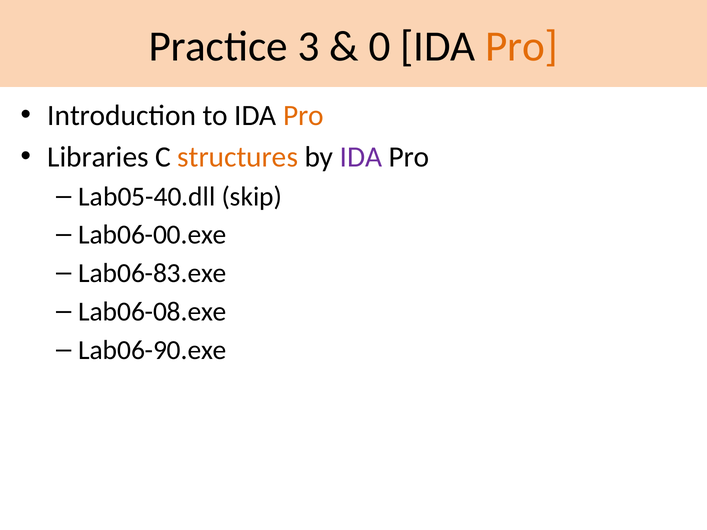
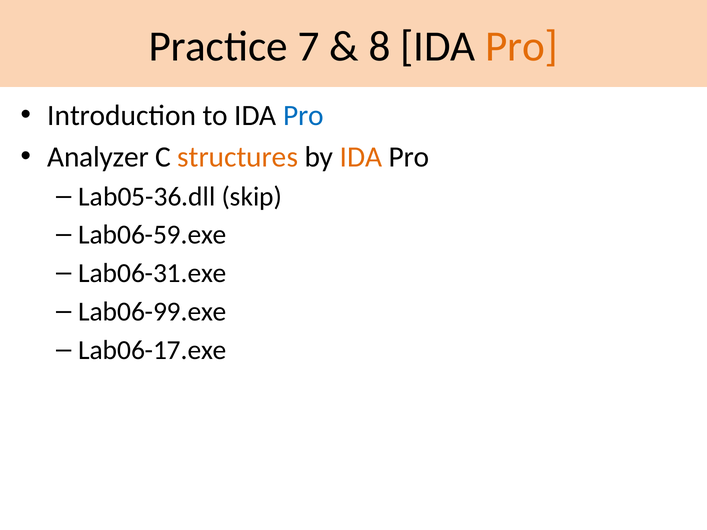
3: 3 -> 7 (309, 47)
0: 0 -> 8 (380, 47)
Pro colour: orange -> blue (303, 116)
Libraries: Libraries -> Analyzer (98, 157)
IDA colour: purple -> orange (361, 157)
Lab05-40.dll: Lab05-40.dll -> Lab05-36.dll (147, 197)
Lab06-00.exe: Lab06-00.exe -> Lab06-59.exe (152, 235)
Lab06-83.exe: Lab06-83.exe -> Lab06-31.exe (152, 273)
Lab06-08.exe: Lab06-08.exe -> Lab06-99.exe (152, 312)
Lab06-90.exe: Lab06-90.exe -> Lab06-17.exe (152, 350)
